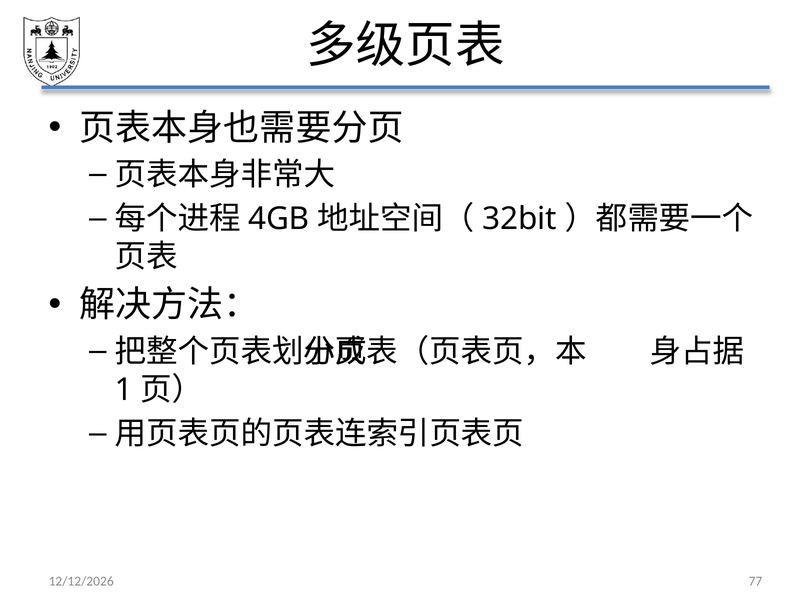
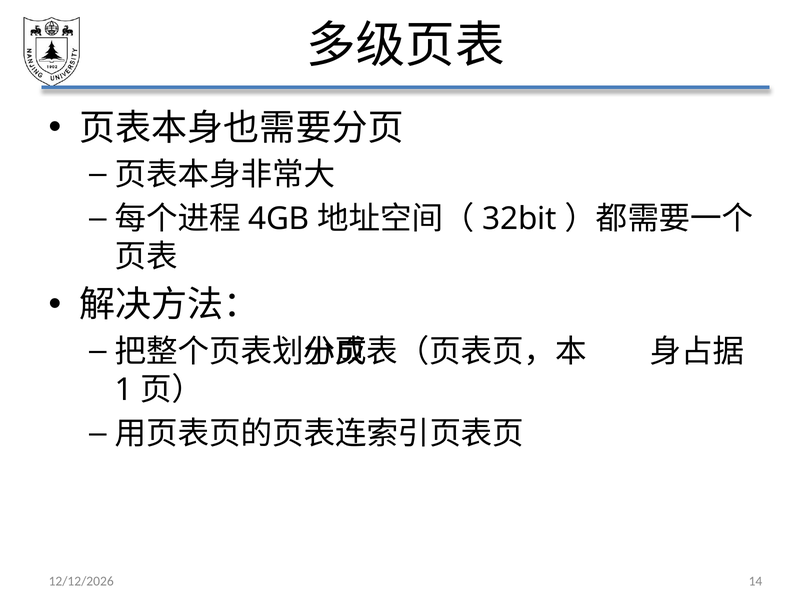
77: 77 -> 14 (755, 581)
